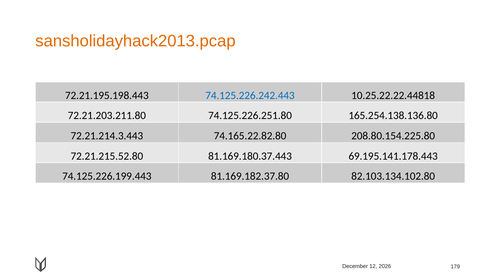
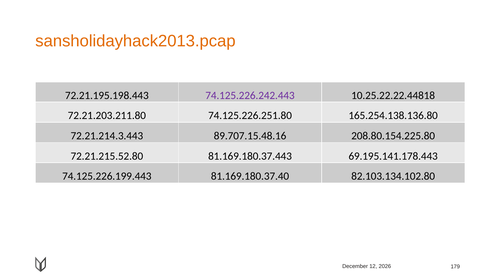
74.125.226.242.443 colour: blue -> purple (250, 96)
74.165.22.82.80: 74.165.22.82.80 -> 89.707.15.48.16 (250, 136)
81.169.182.37.80: 81.169.182.37.80 -> 81.169.180.37.40 (250, 176)
